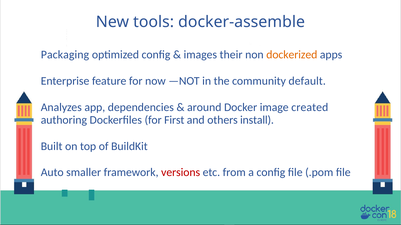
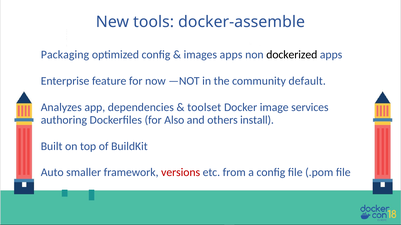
images their: their -> apps (231, 55)
dockerized colour: orange -> black (292, 55)
around: around -> toolset (204, 108)
created: created -> services (310, 108)
First: First -> Also (174, 120)
